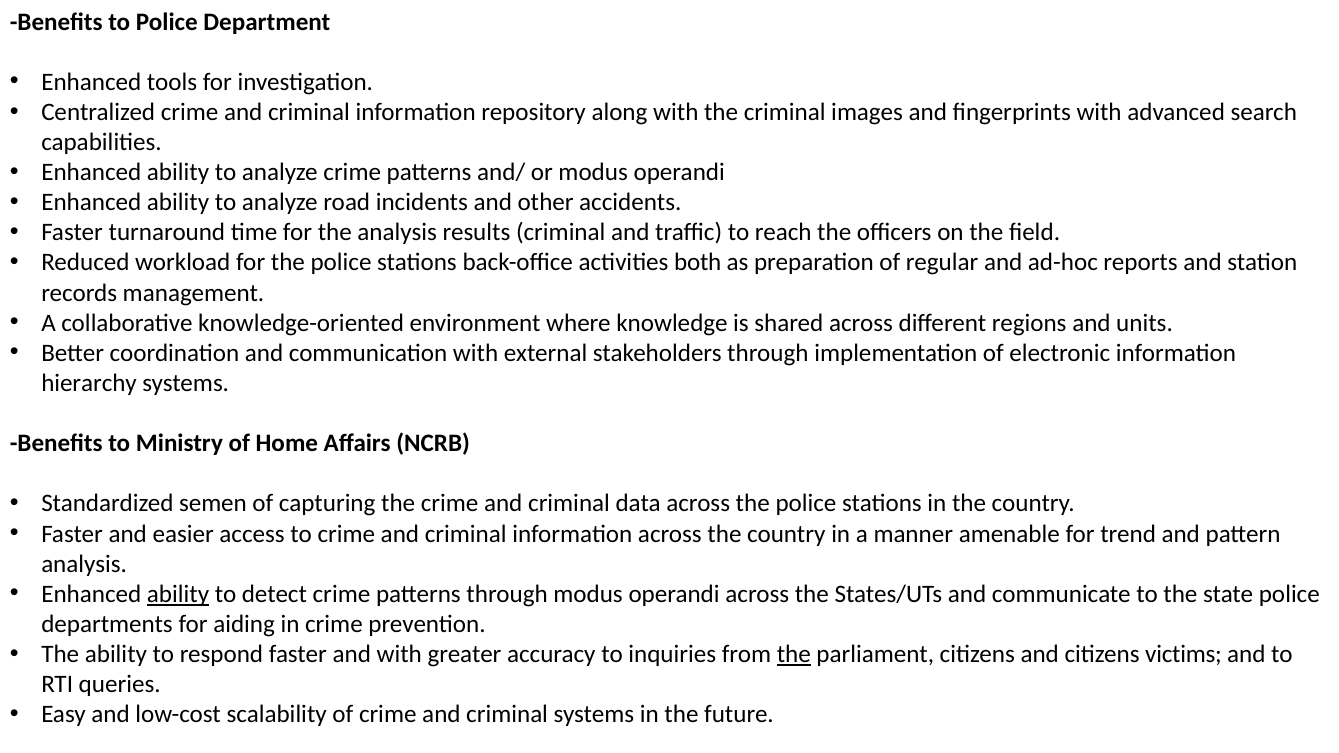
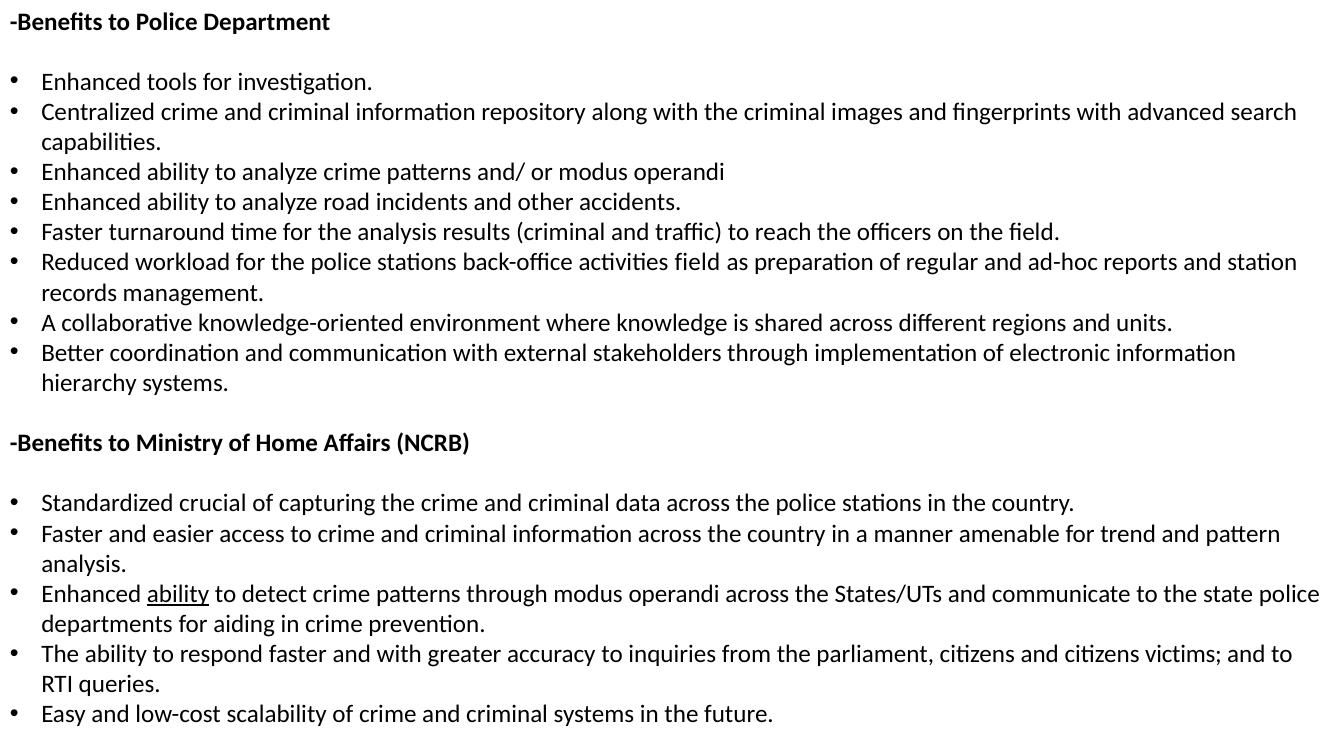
activities both: both -> field (697, 263)
semen: semen -> crucial (213, 504)
the underline: present -> none (794, 654)
